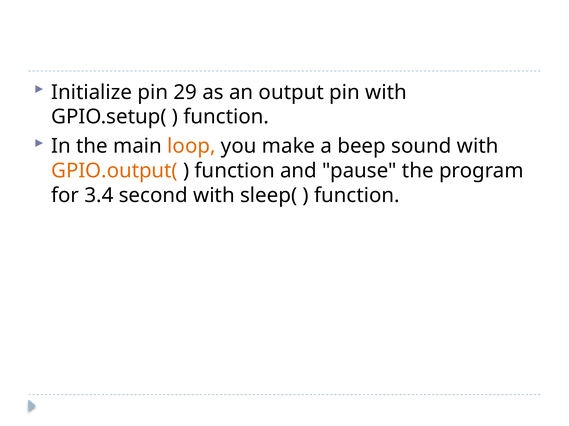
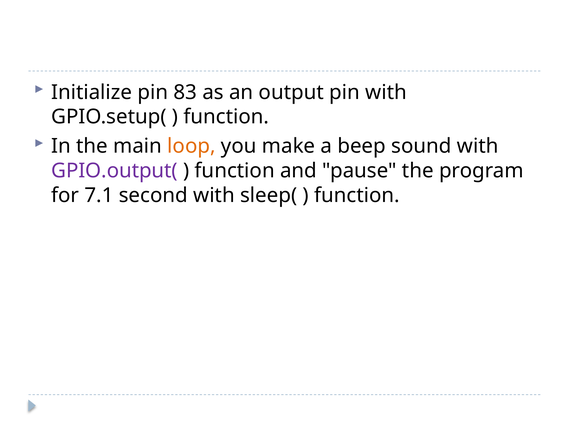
29: 29 -> 83 (185, 92)
GPIO.output( colour: orange -> purple (114, 171)
3.4: 3.4 -> 7.1 (99, 196)
